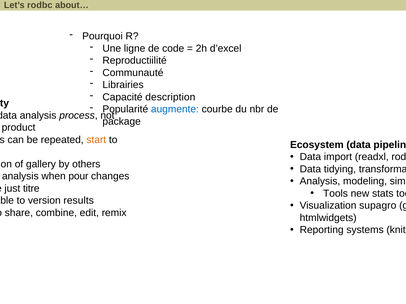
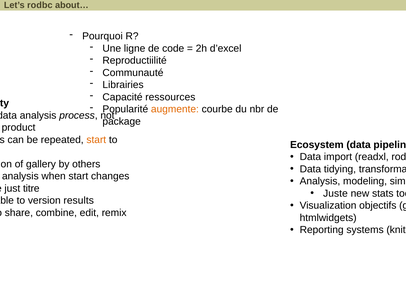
description: description -> ressources (170, 97)
augmente colour: blue -> orange (175, 109)
when pour: pour -> start (78, 177)
Tools: Tools -> Juste (335, 194)
supagro: supagro -> objectifs (378, 206)
